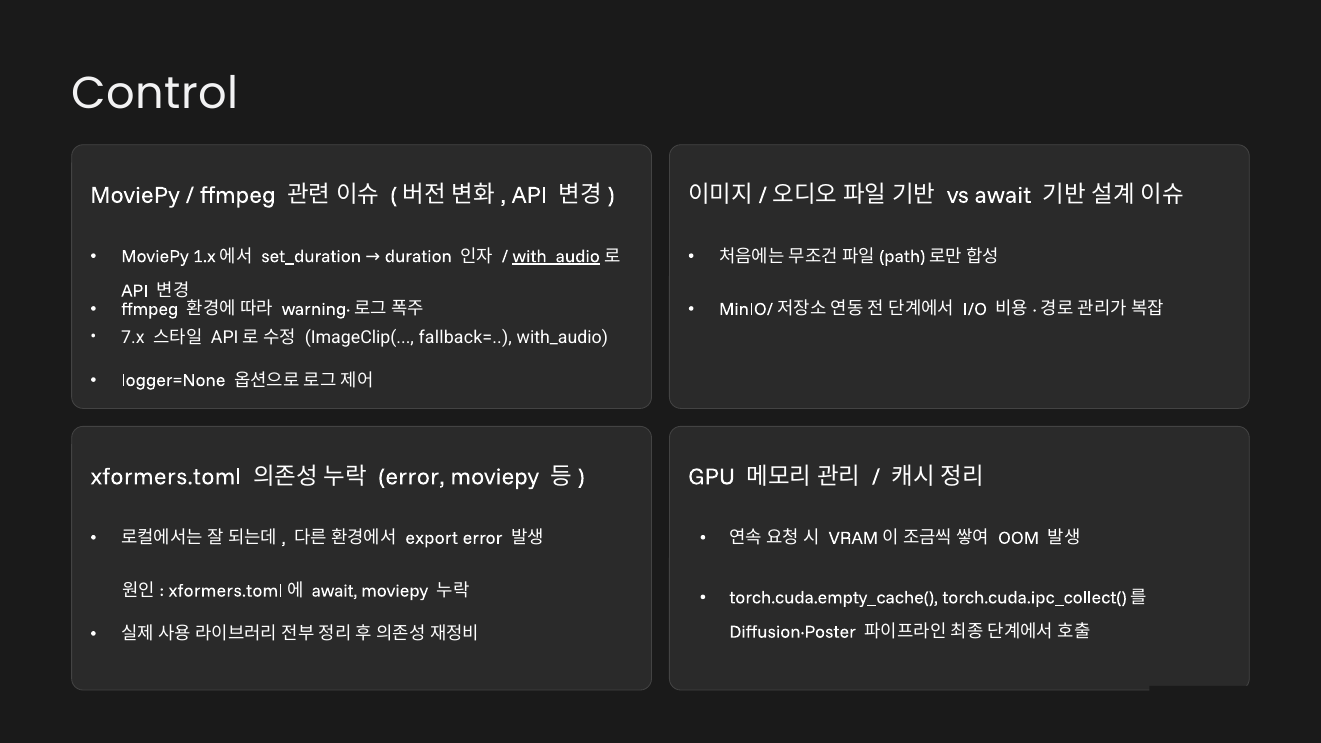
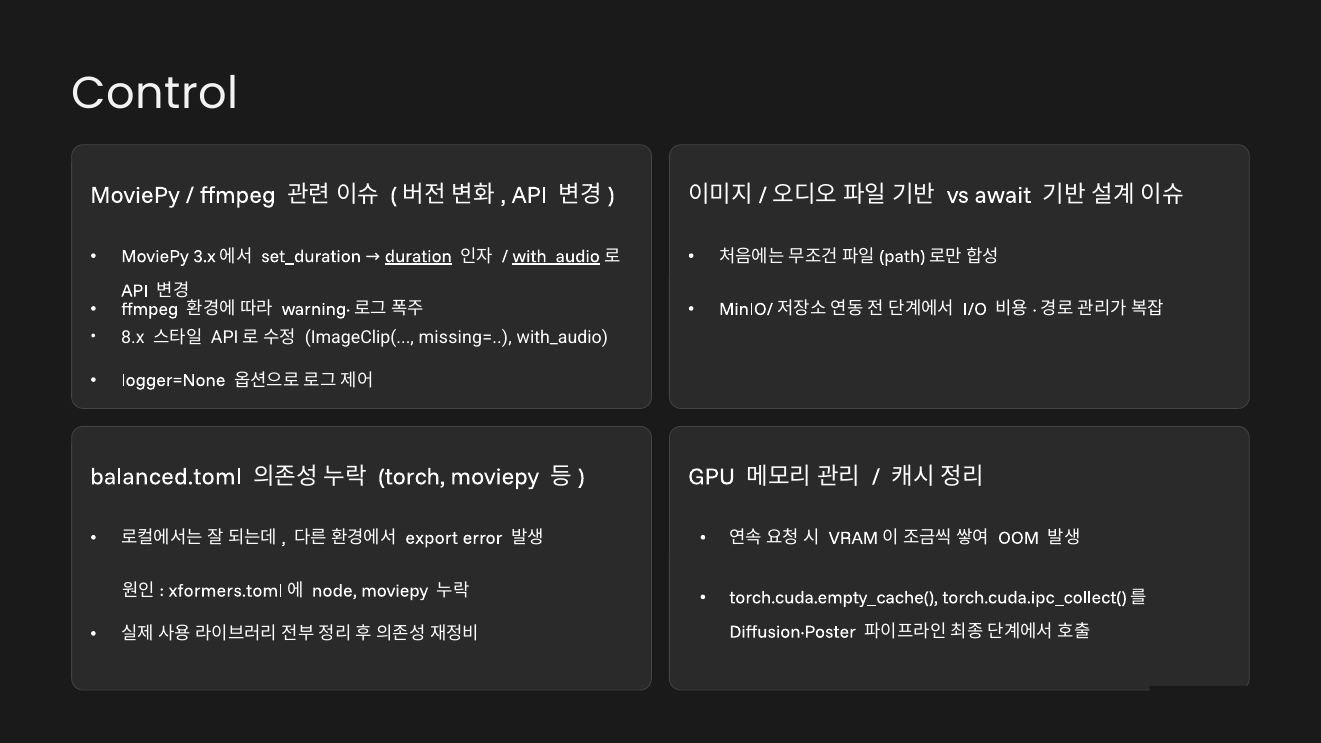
1.x: 1.x -> 3.x (204, 256)
duration underline: none -> present (418, 256)
7.x: 7.x -> 8.x (133, 338)
fallback=: fallback= -> missing= (465, 338)
xformers.toml: xformers.toml -> balanced.toml (166, 477)
error: error -> torch (412, 477)
await: await -> node (334, 591)
